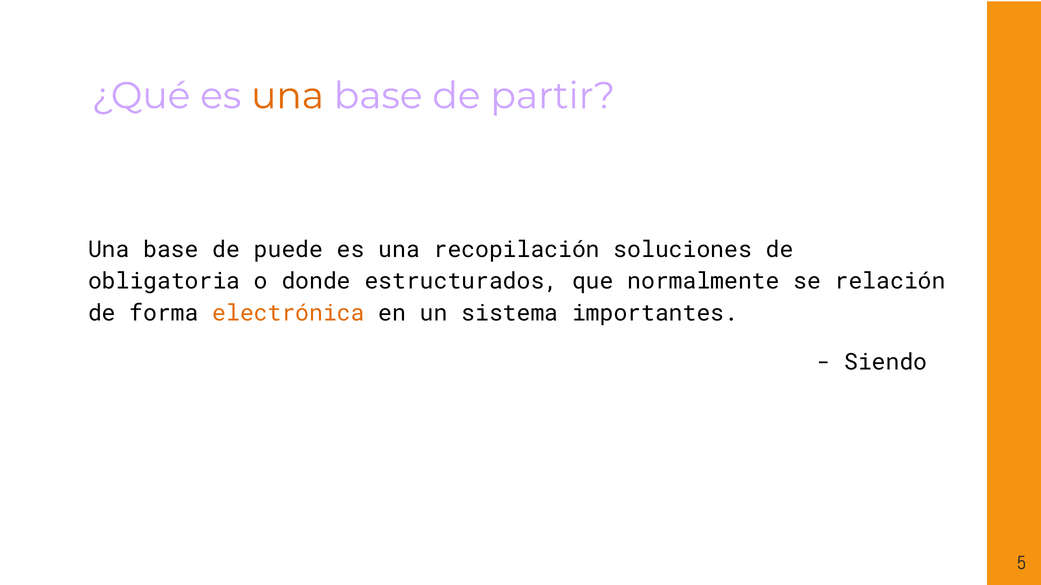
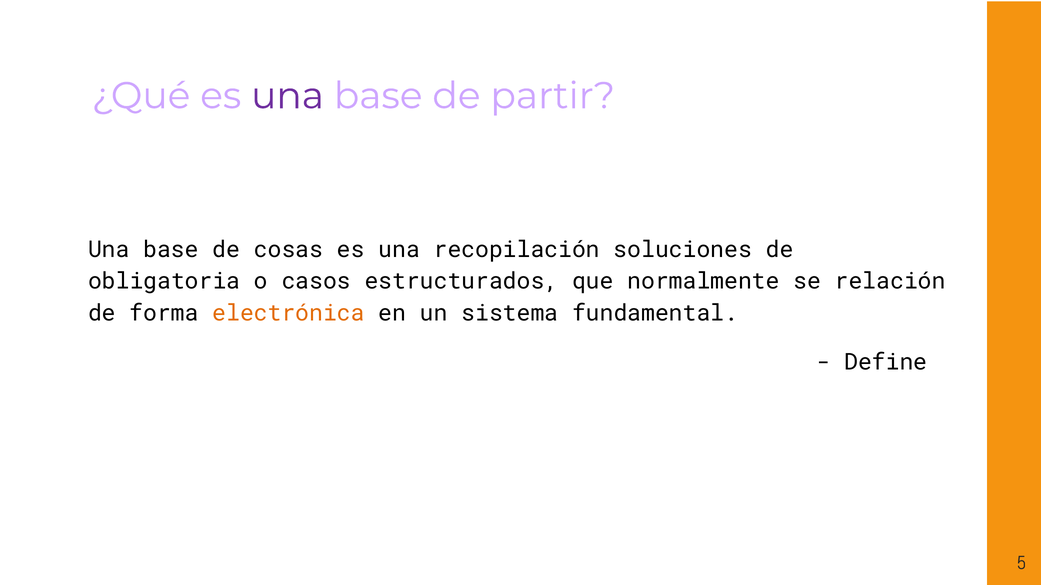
una colour: orange -> purple (288, 96)
puede: puede -> cosas (289, 250)
donde: donde -> casos (316, 282)
importantes: importantes -> fundamental (655, 313)
Siendo: Siendo -> Define (886, 363)
